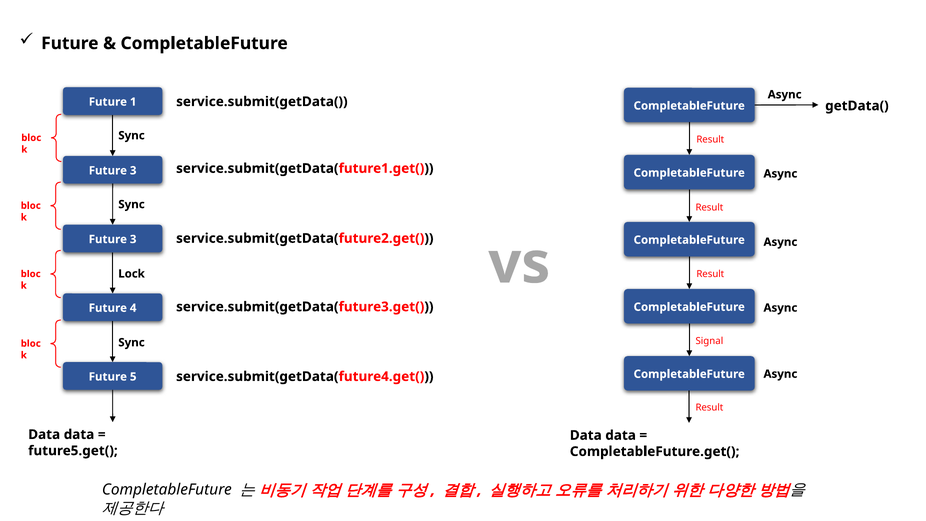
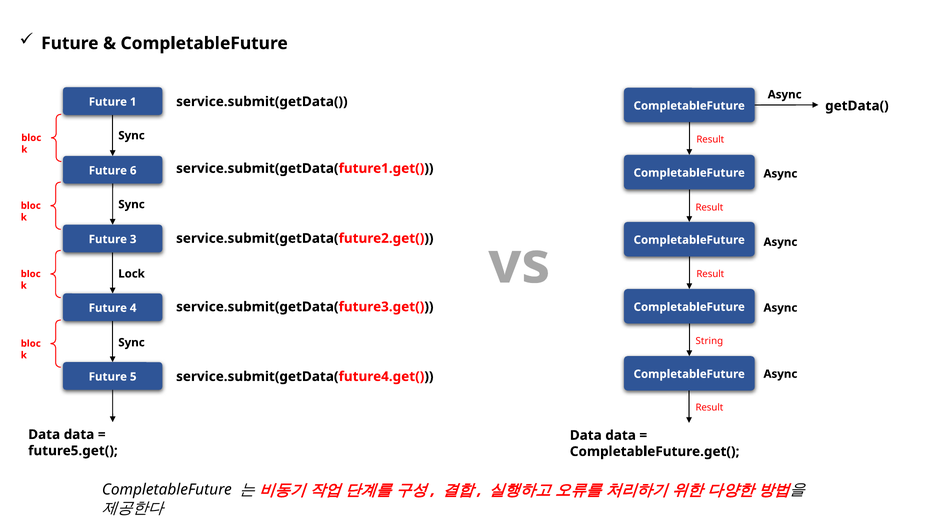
3: 3 -> 6 (133, 171)
Signal: Signal -> String (709, 341)
